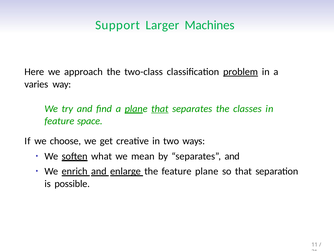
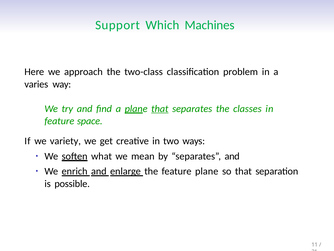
Larger: Larger -> Which (162, 25)
problem underline: present -> none (241, 72)
choose: choose -> variety (65, 141)
